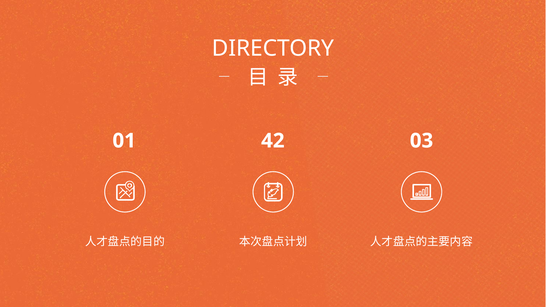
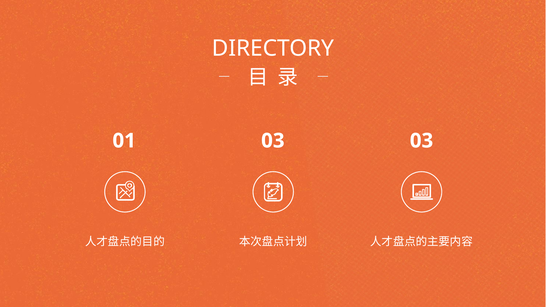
01 42: 42 -> 03 (273, 141)
